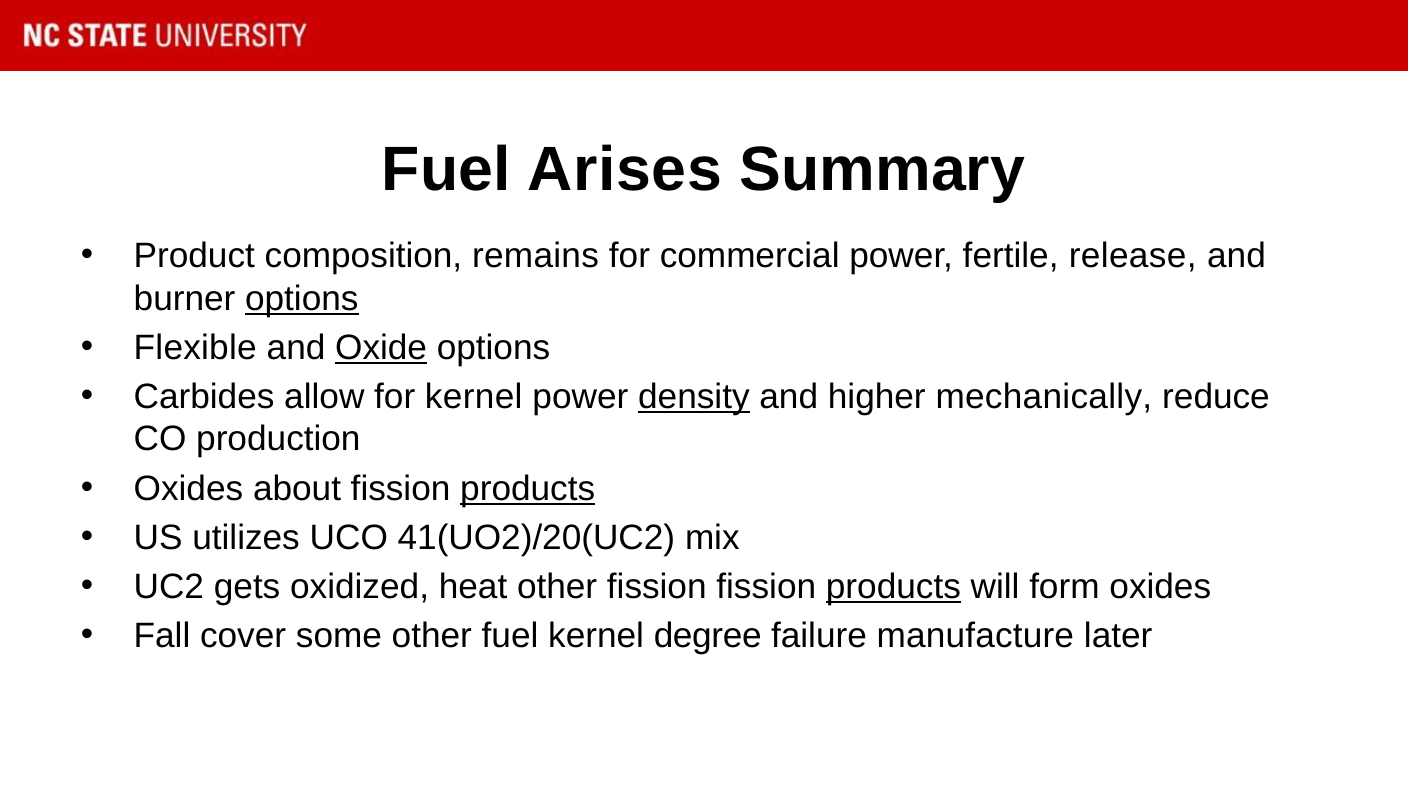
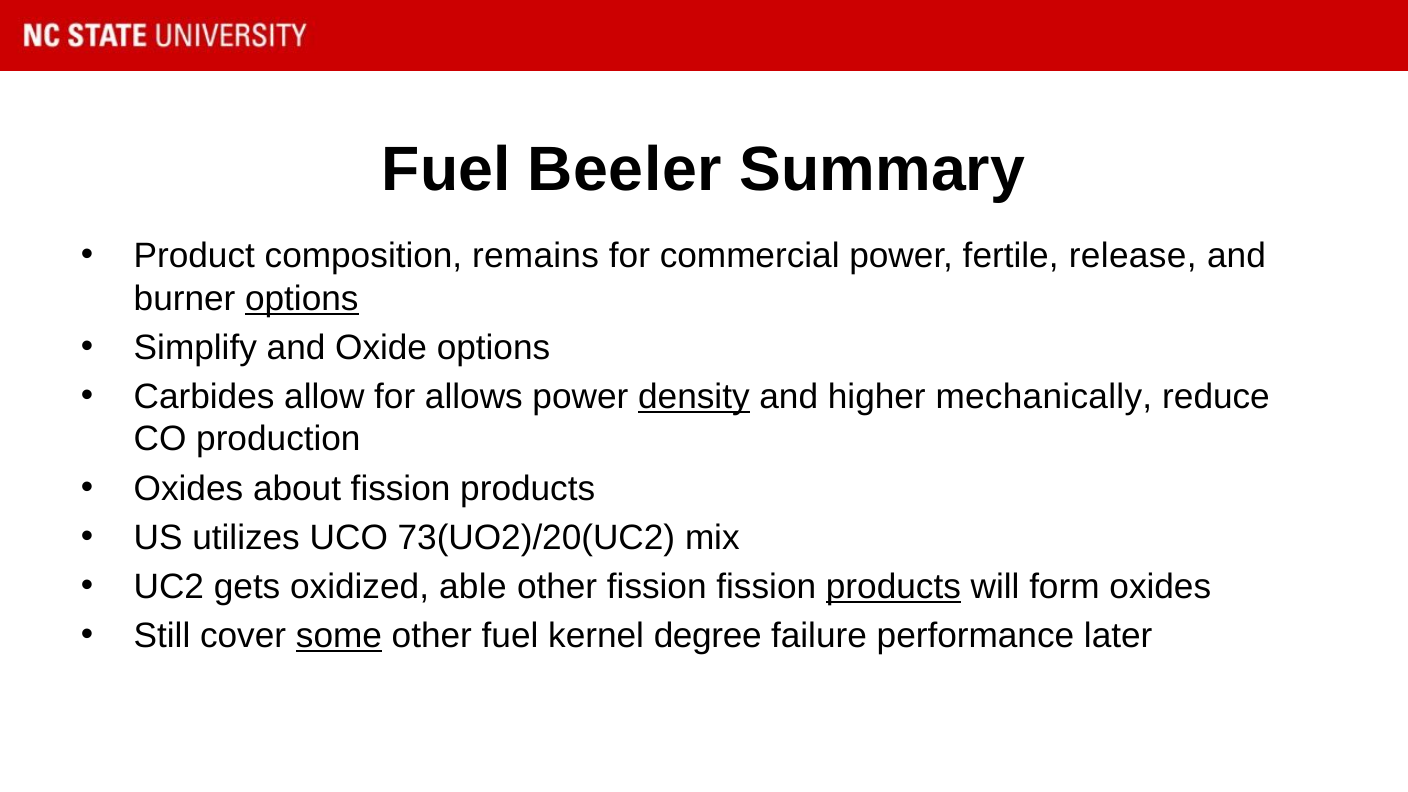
Arises: Arises -> Beeler (625, 170)
Flexible: Flexible -> Simplify (195, 348)
Oxide underline: present -> none (381, 348)
for kernel: kernel -> allows (474, 397)
products underline: present -> none (528, 488)
41(UO2)/20(UC2: 41(UO2)/20(UC2 -> 73(UO2)/20(UC2 (536, 538)
heat: heat -> able (473, 587)
Fall: Fall -> Still (162, 636)
some underline: none -> present (339, 636)
manufacture: manufacture -> performance (975, 636)
